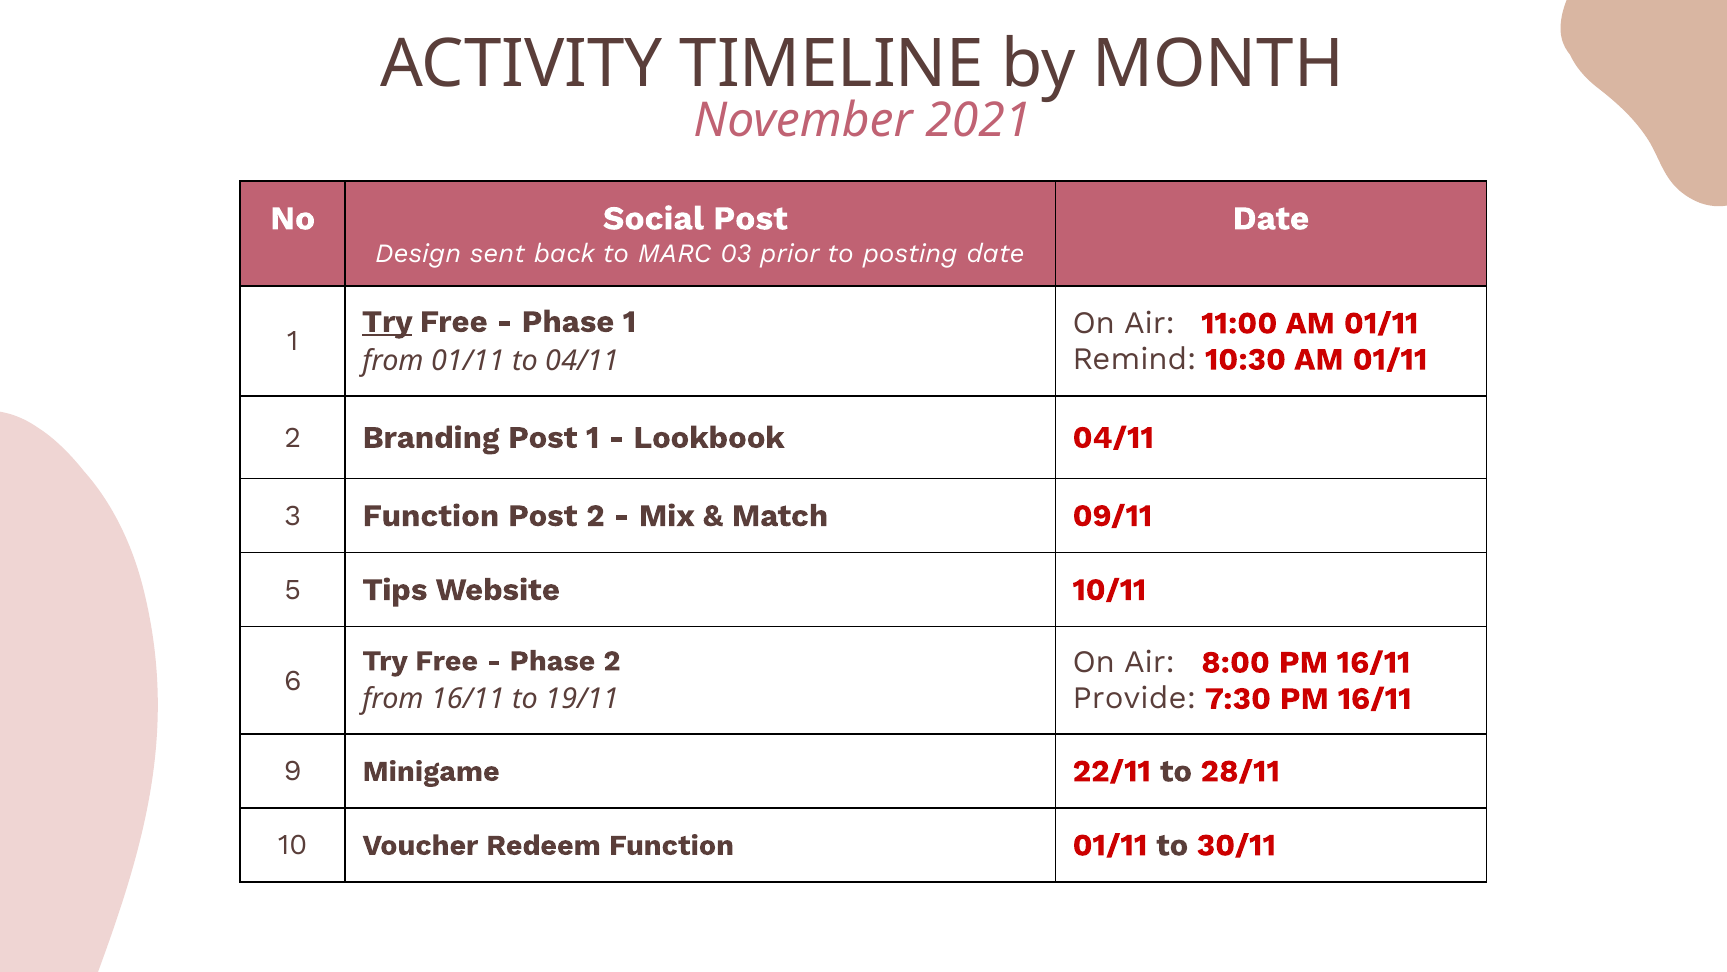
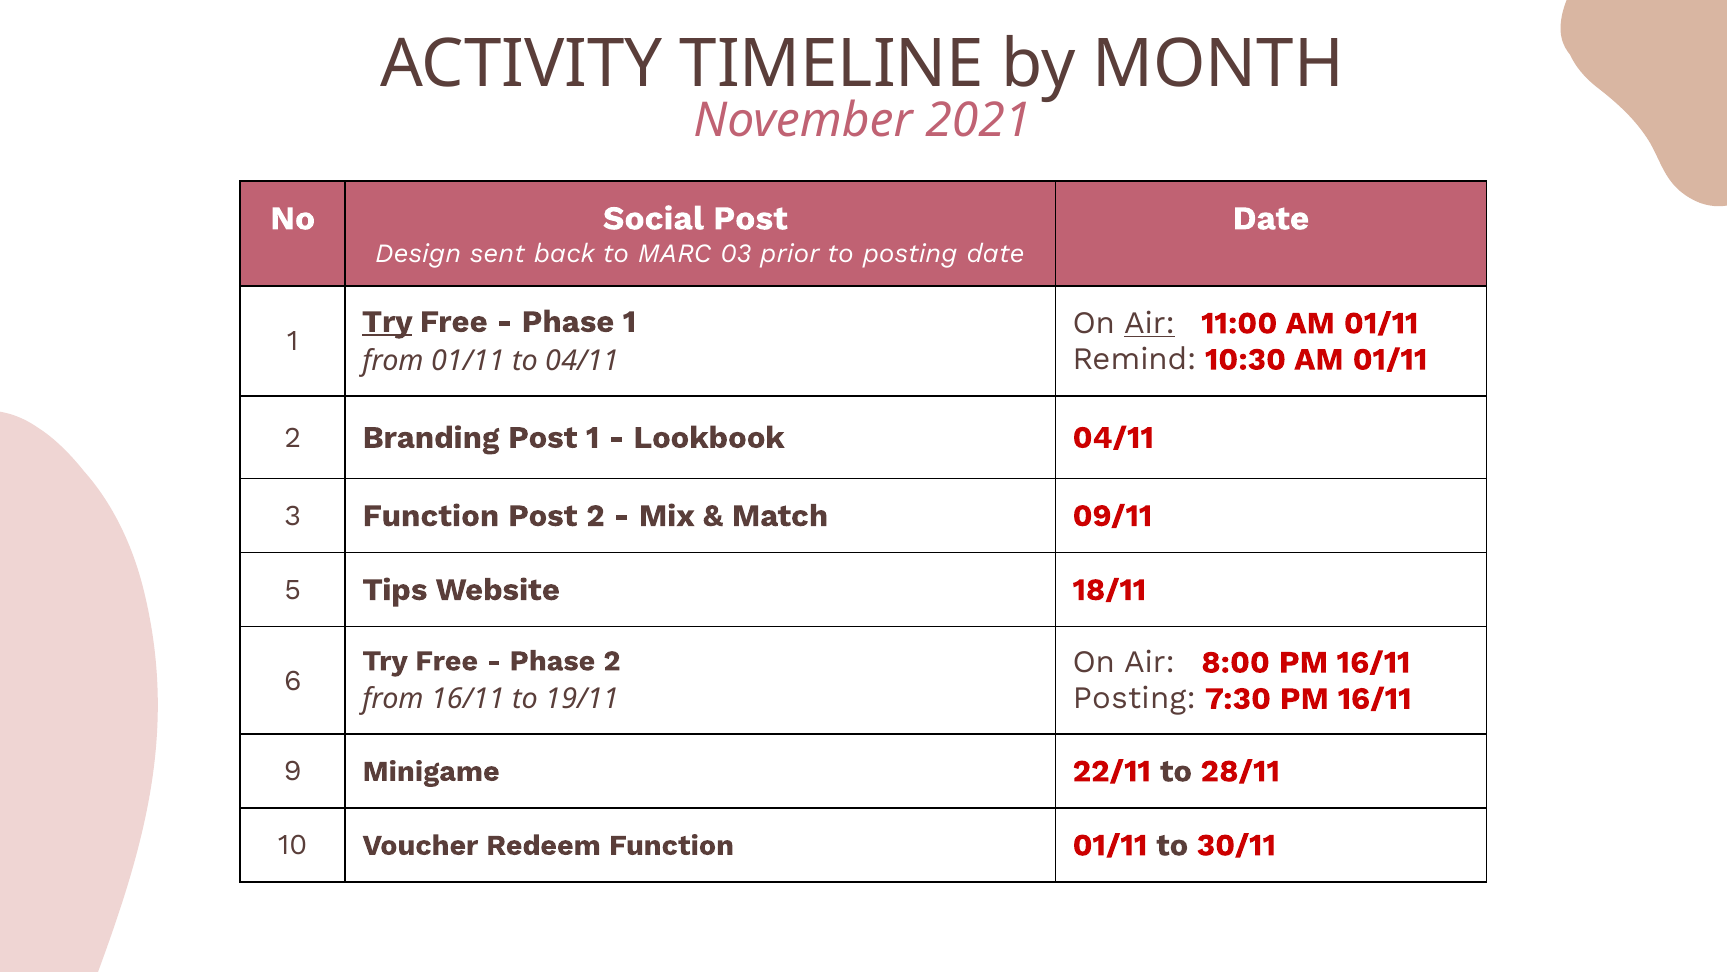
Air underline: none -> present (1150, 323)
10/11: 10/11 -> 18/11 (1109, 589)
Provide: Provide -> Posting (1134, 698)
